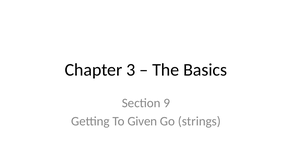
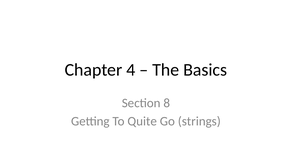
3: 3 -> 4 (131, 70)
9: 9 -> 8 (167, 103)
Given: Given -> Quite (142, 121)
